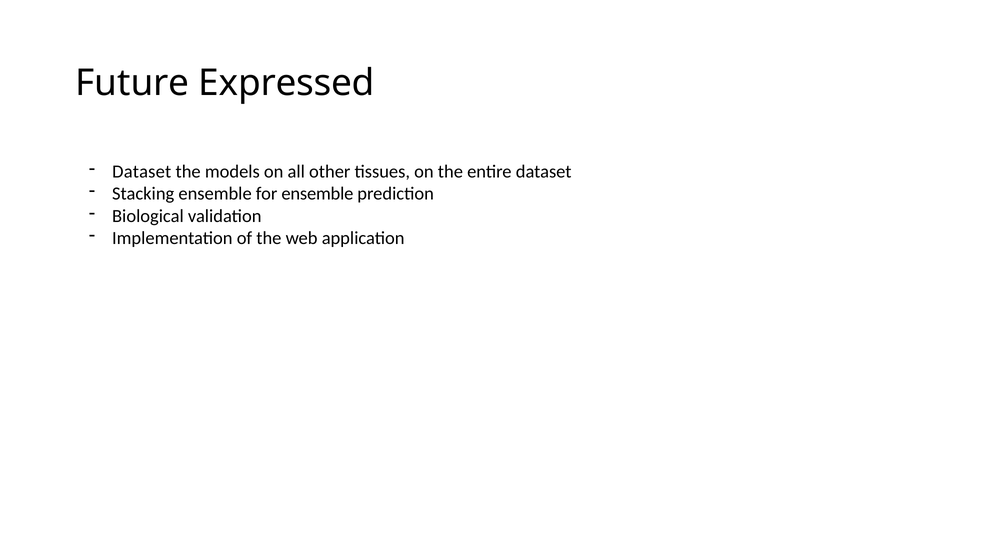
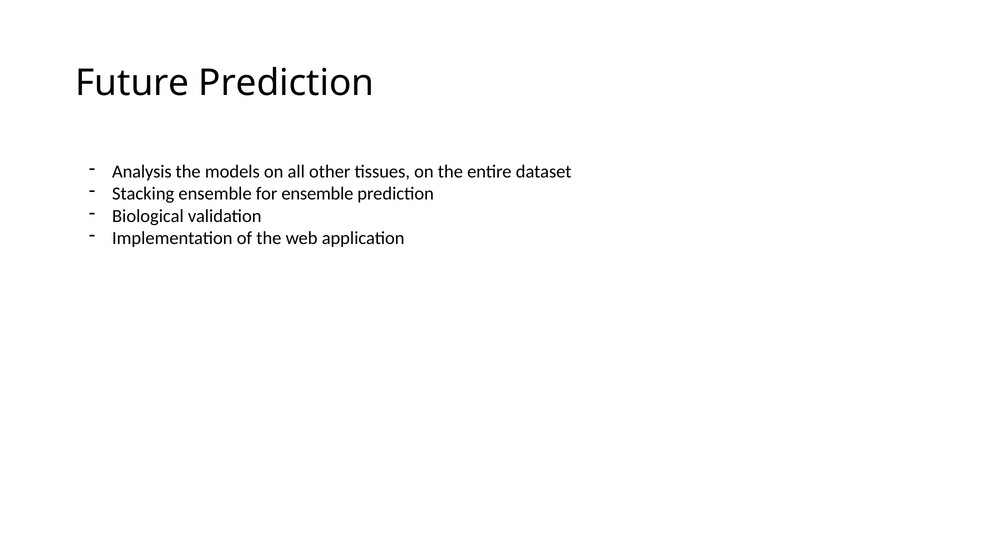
Future Expressed: Expressed -> Prediction (286, 83)
Dataset: Dataset -> Analysis (142, 172)
